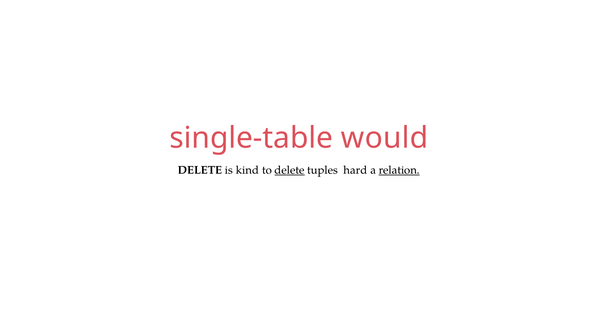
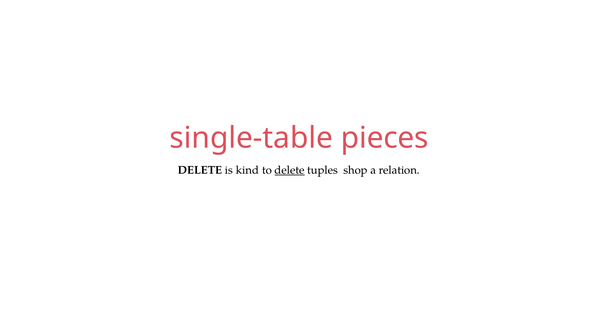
would: would -> pieces (385, 138)
hard: hard -> shop (355, 170)
relation underline: present -> none (399, 170)
